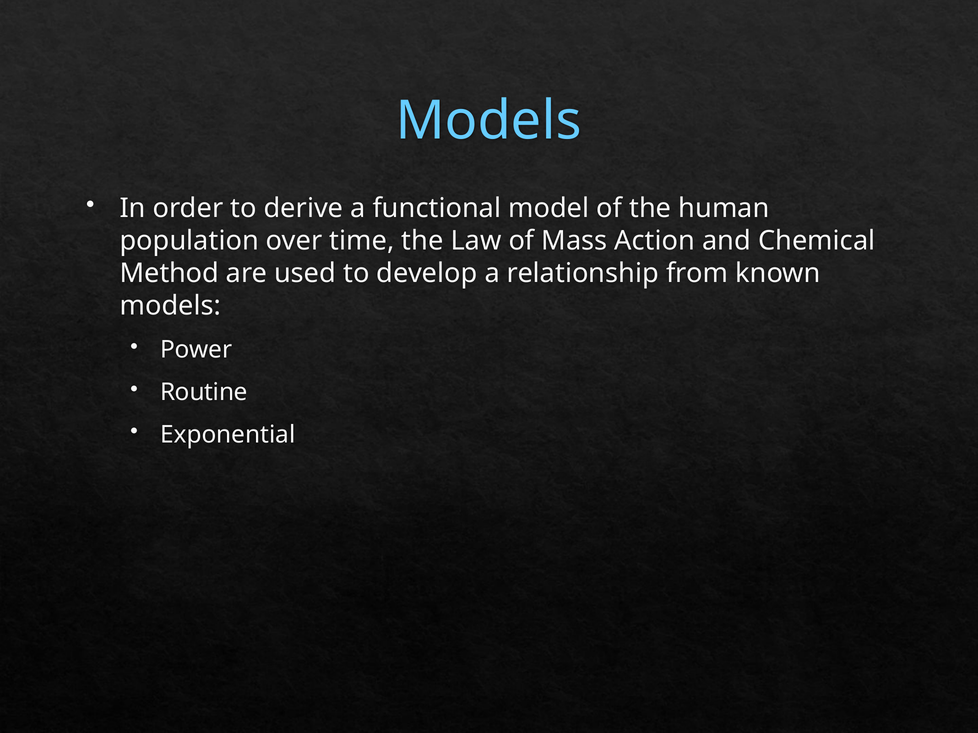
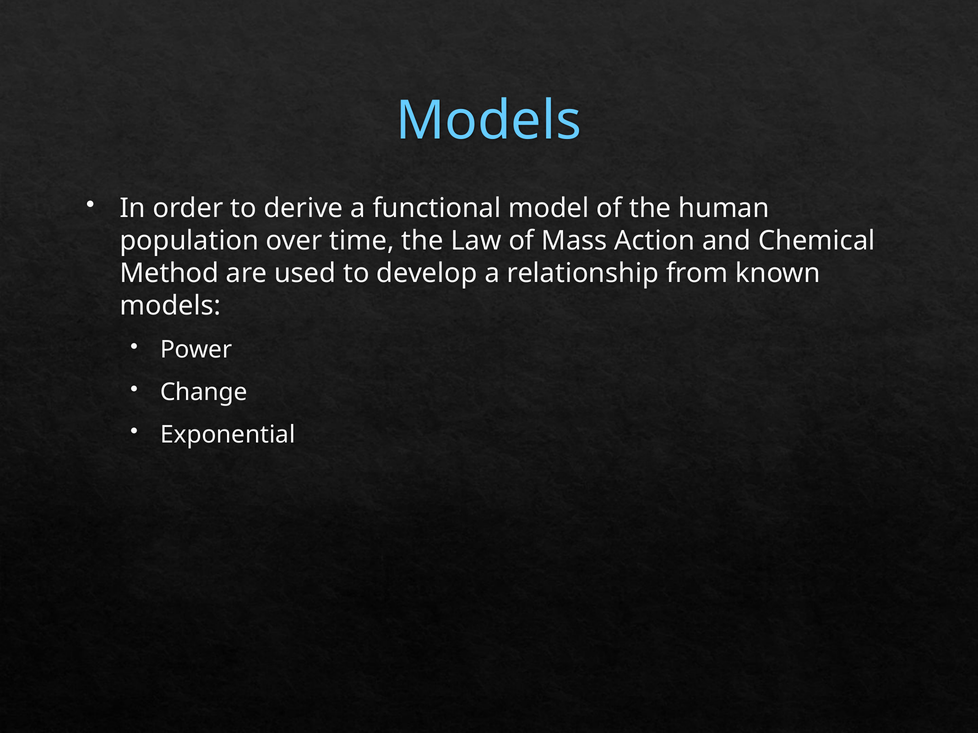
Routine: Routine -> Change (204, 392)
